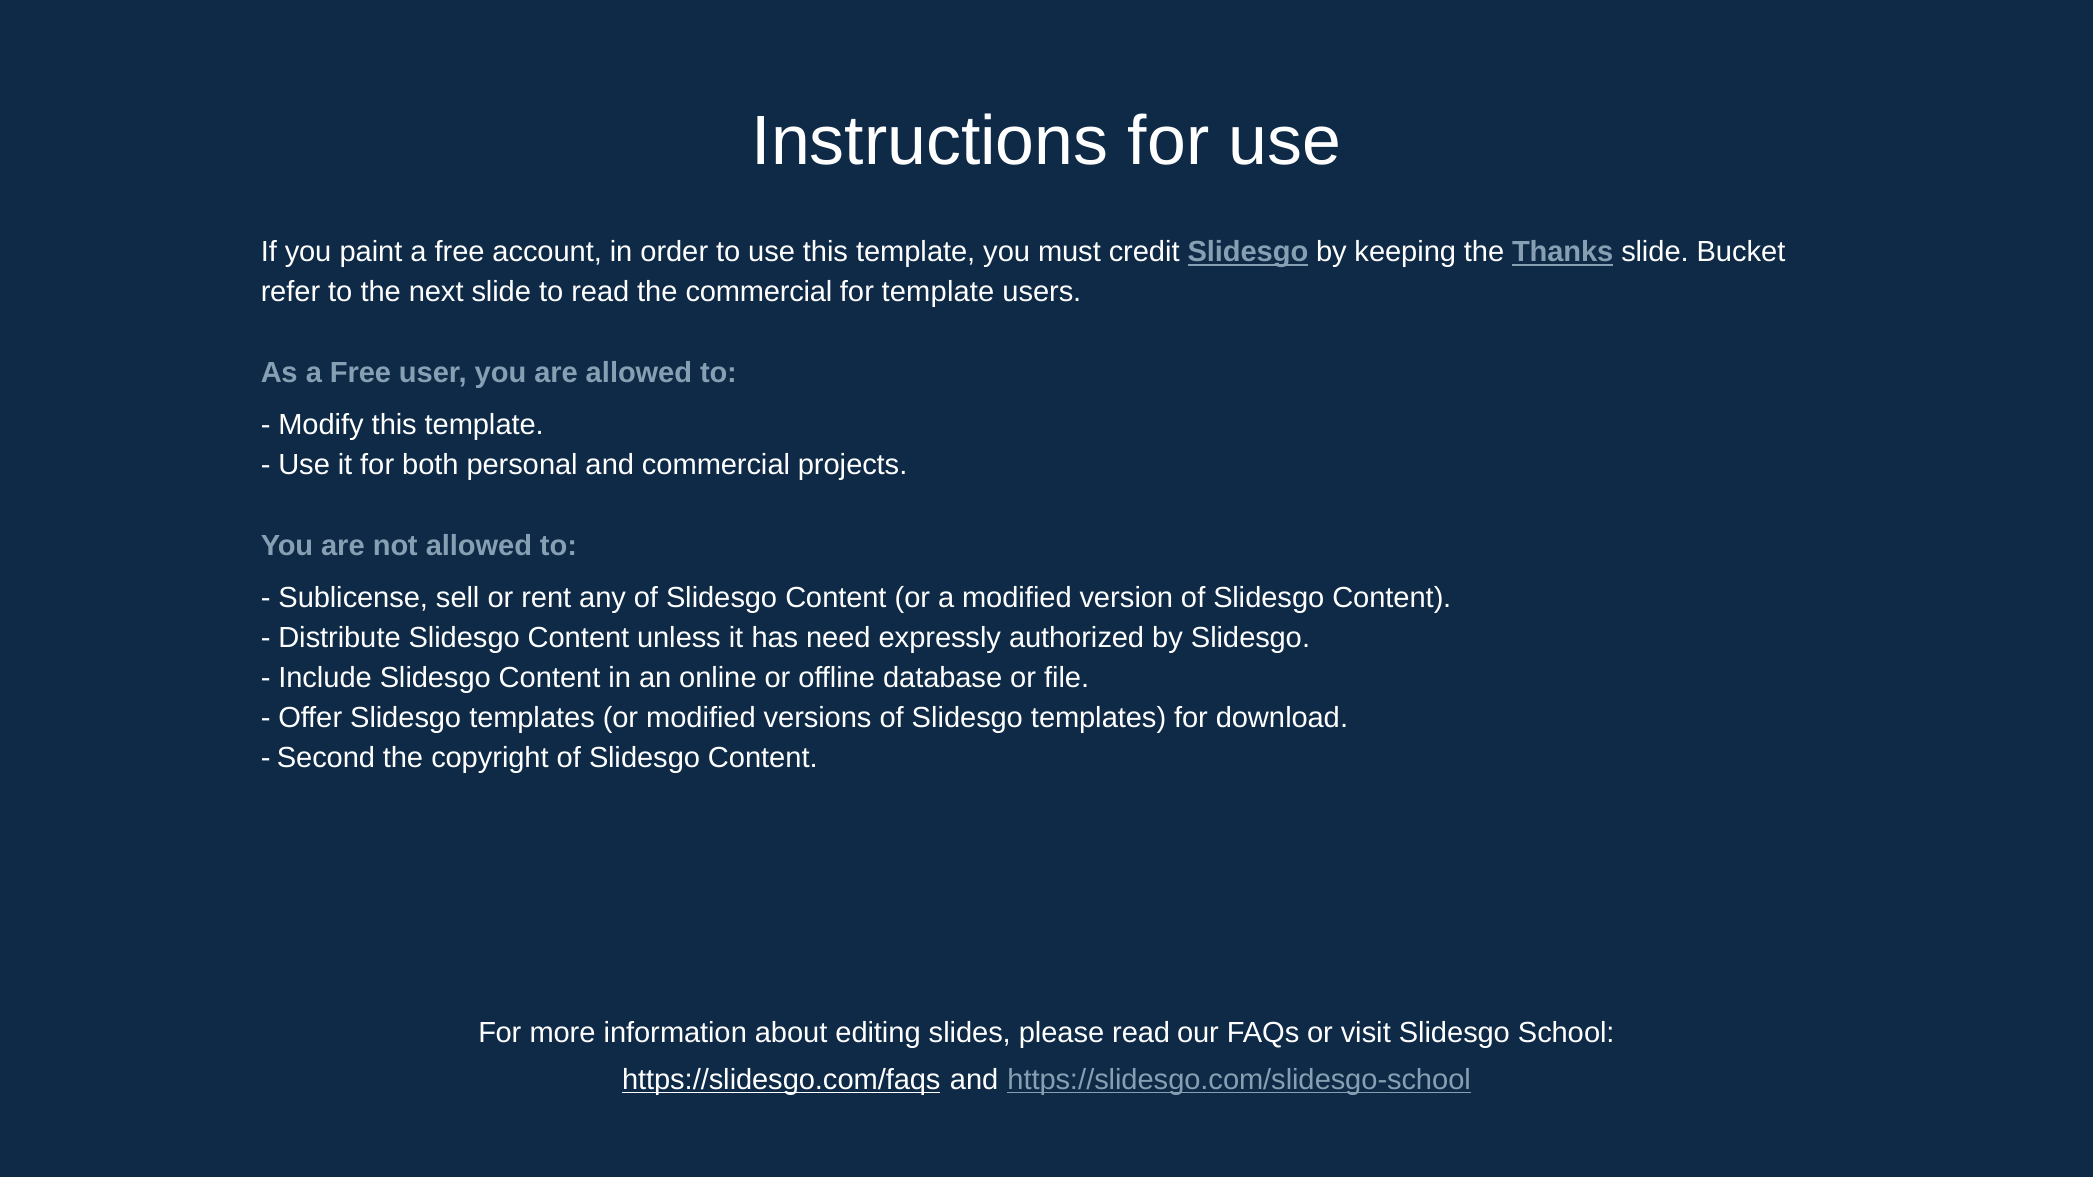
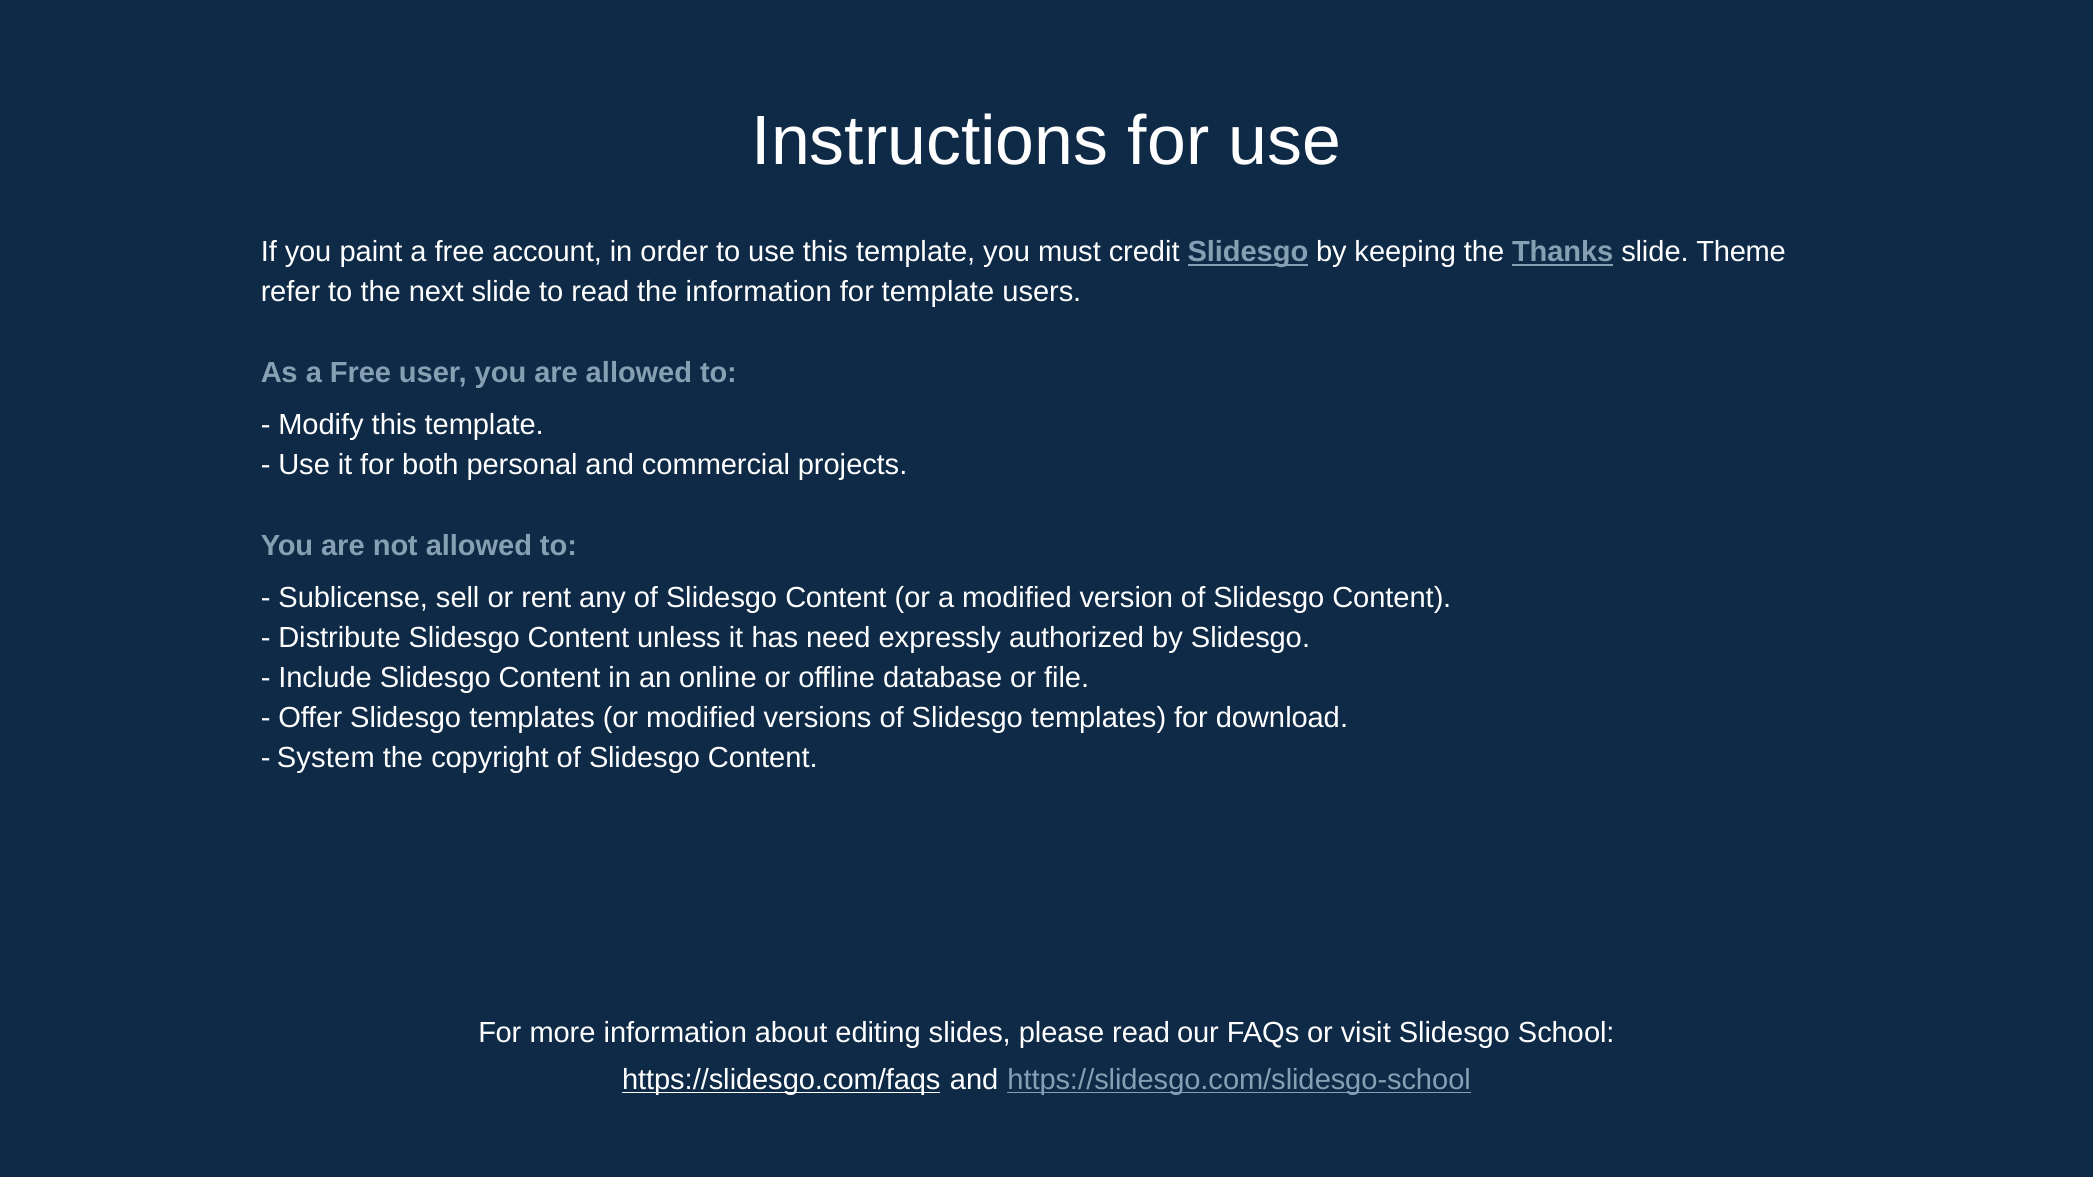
Bucket: Bucket -> Theme (1741, 252)
the commercial: commercial -> information (759, 292)
Second: Second -> System (326, 758)
